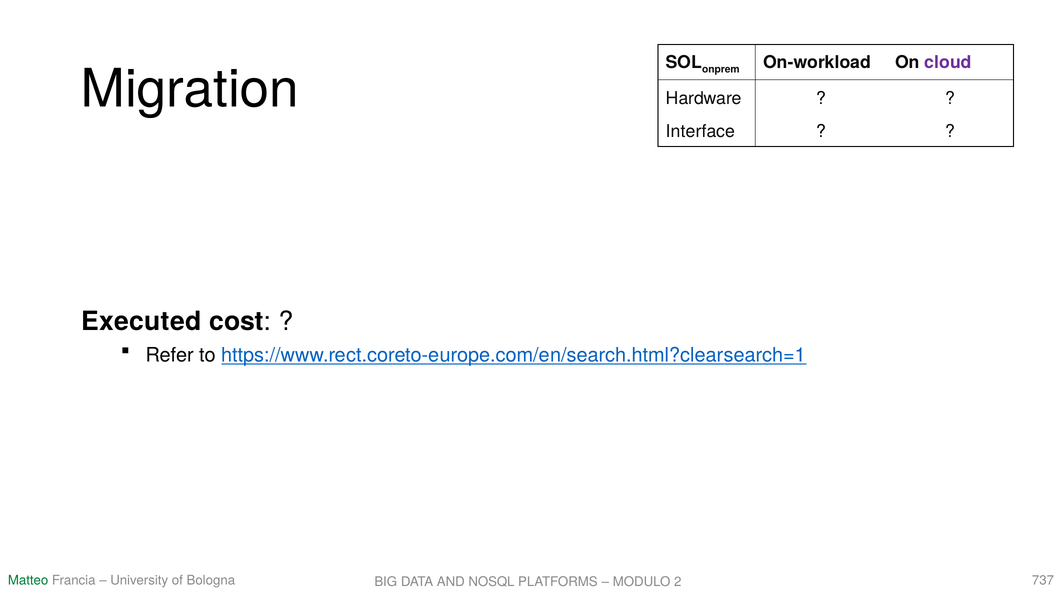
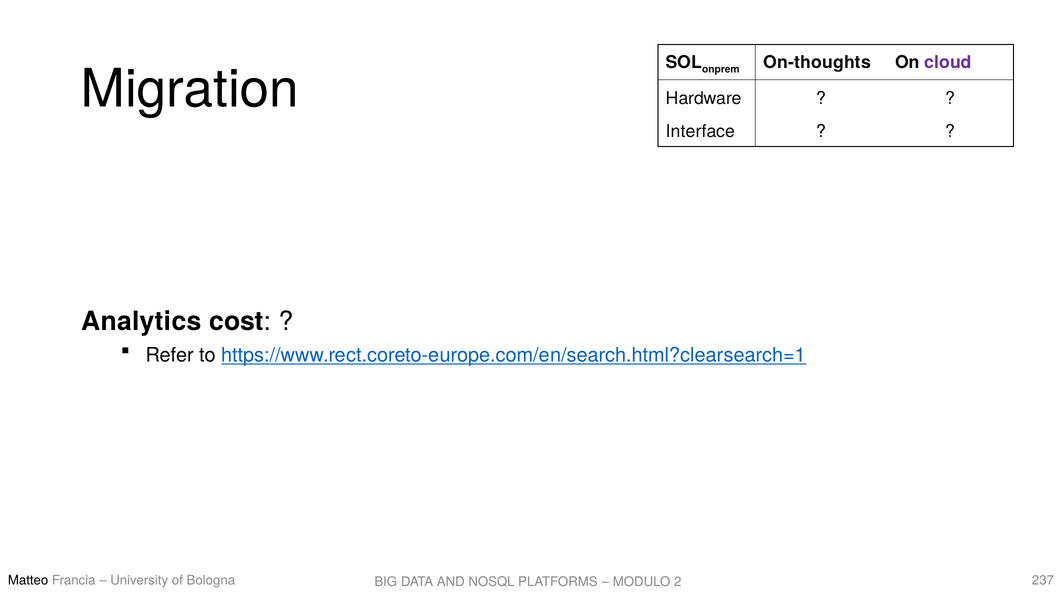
On-workload: On-workload -> On-thoughts (817, 62)
Executed: Executed -> Analytics (141, 322)
Matteo colour: green -> black (28, 581)
737: 737 -> 237 (1043, 581)
